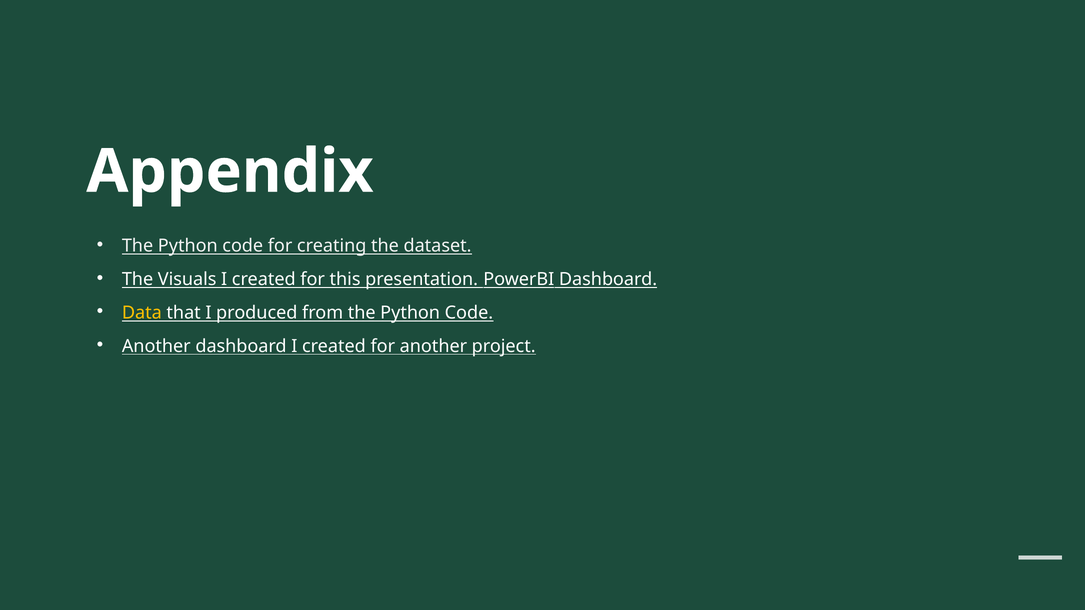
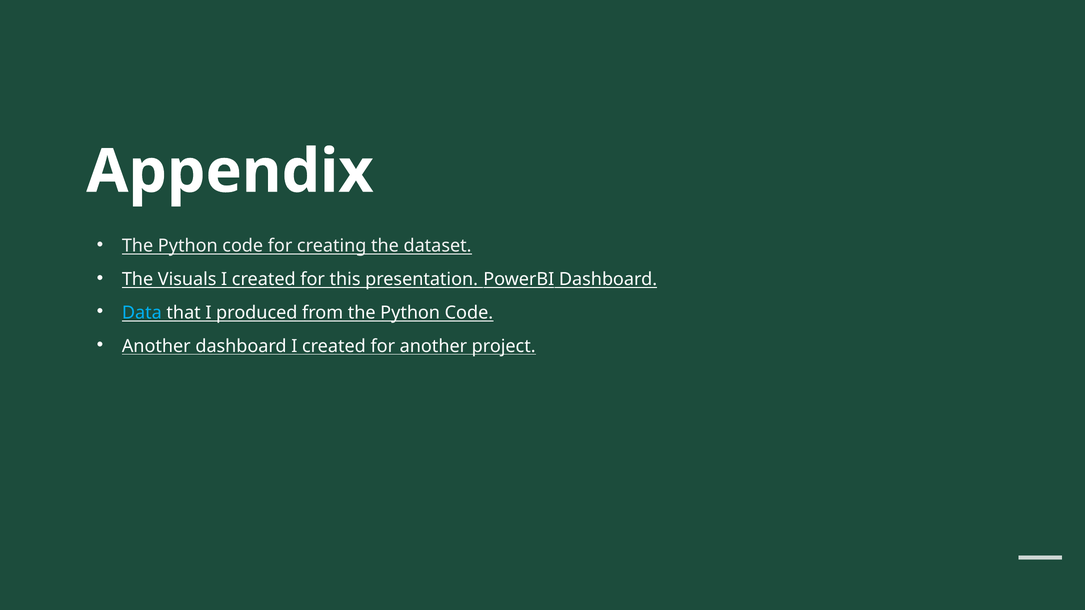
Data colour: yellow -> light blue (142, 313)
